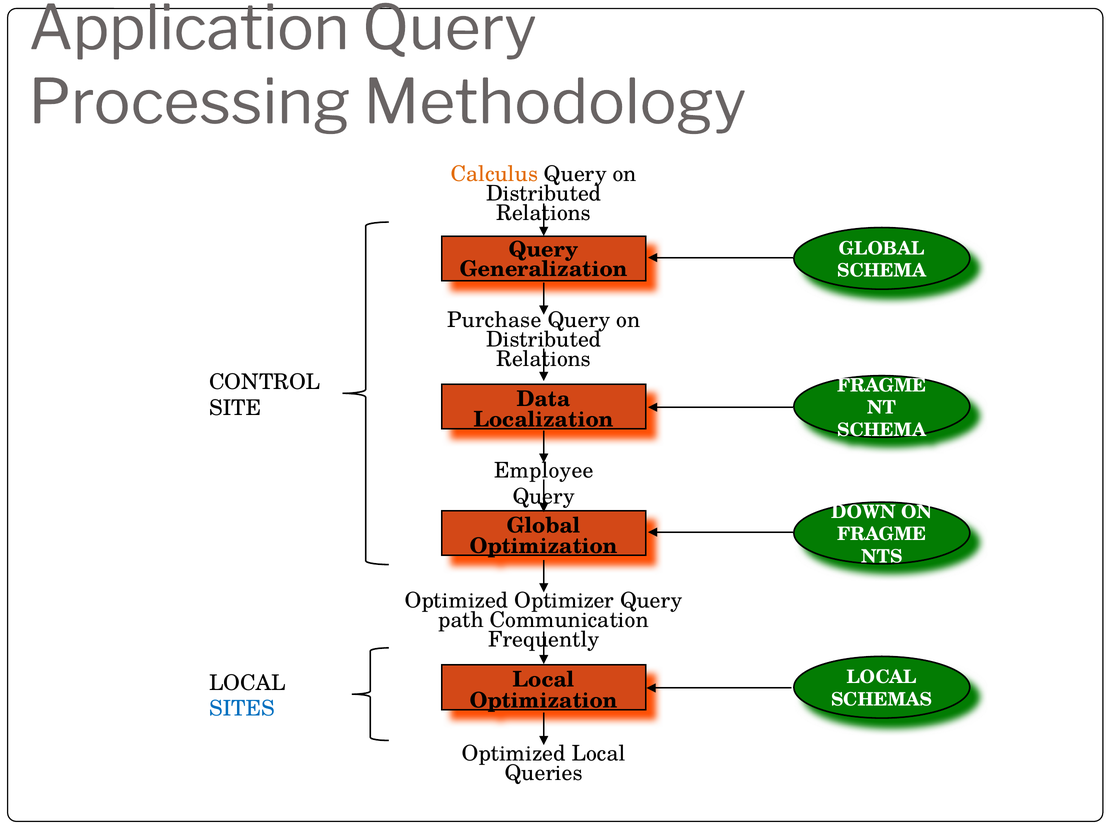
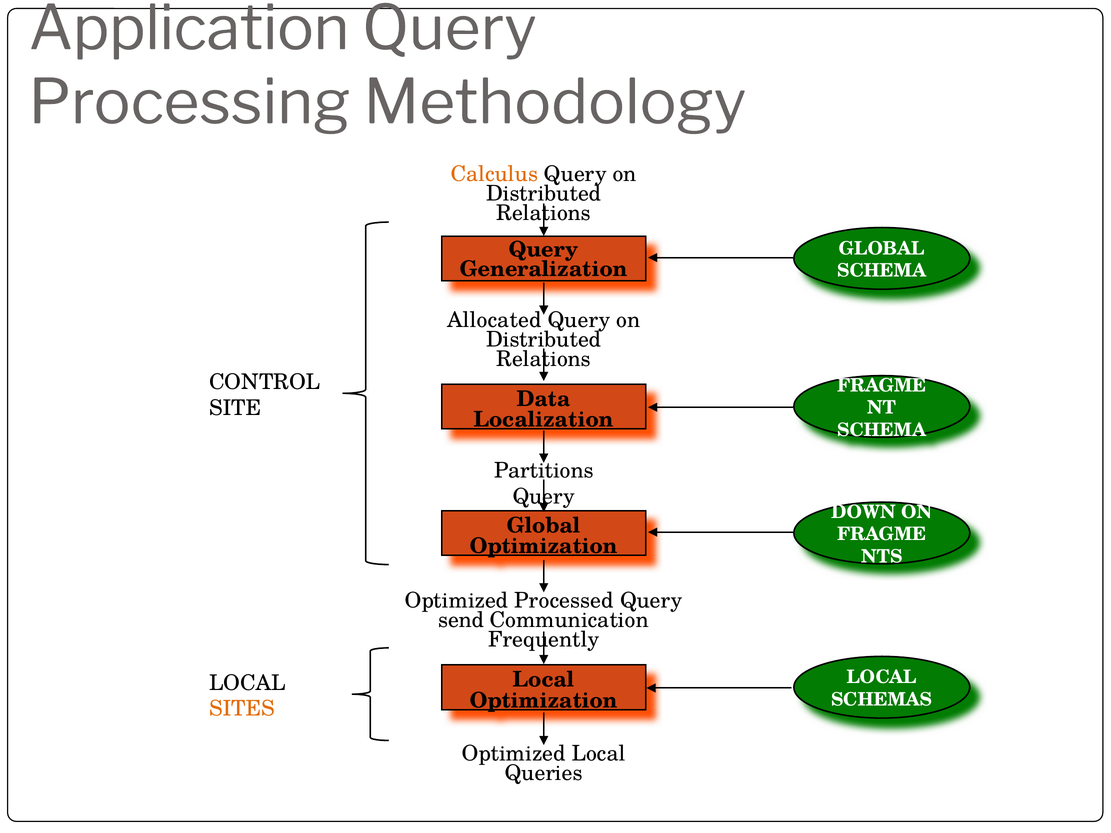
Purchase: Purchase -> Allocated (494, 320)
Employee: Employee -> Partitions (544, 471)
Optimizer: Optimizer -> Processed (564, 601)
path: path -> send (461, 620)
SITES colour: blue -> orange (242, 709)
